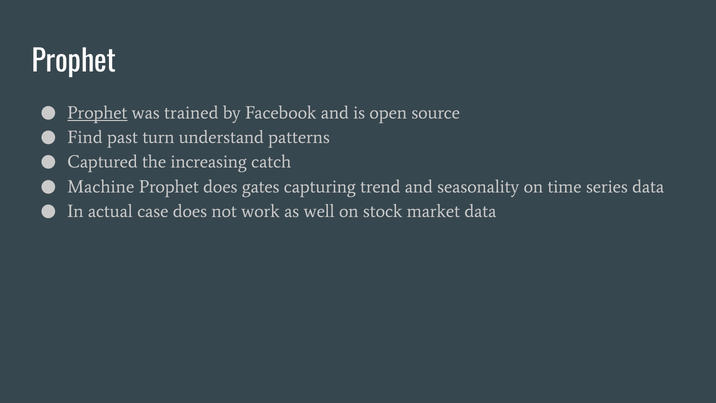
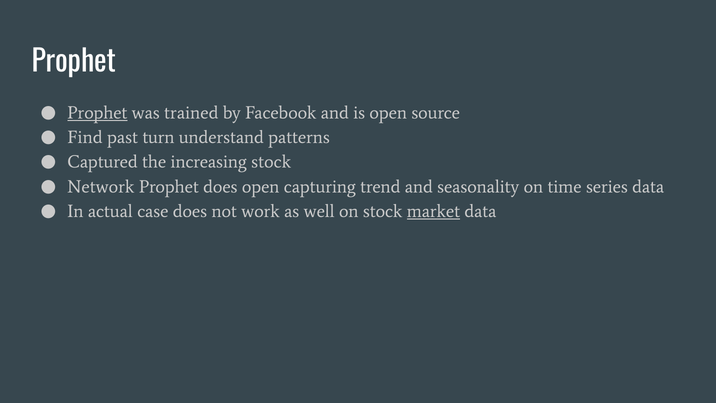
increasing catch: catch -> stock (271, 162)
Machine: Machine -> Network (101, 187)
does gates: gates -> open (261, 187)
market underline: none -> present (433, 211)
